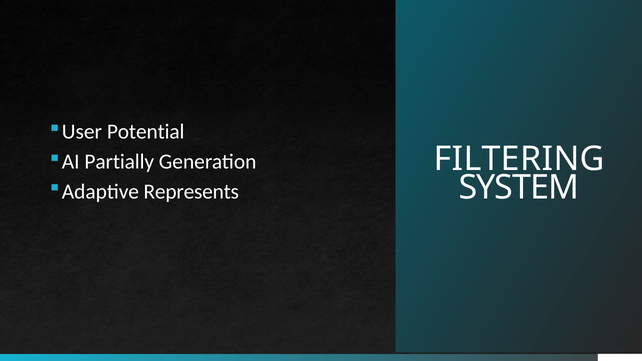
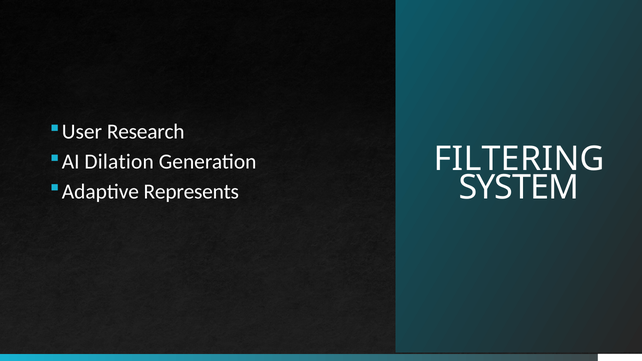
Potential: Potential -> Research (146, 132)
Partially: Partially -> Dilation (119, 162)
